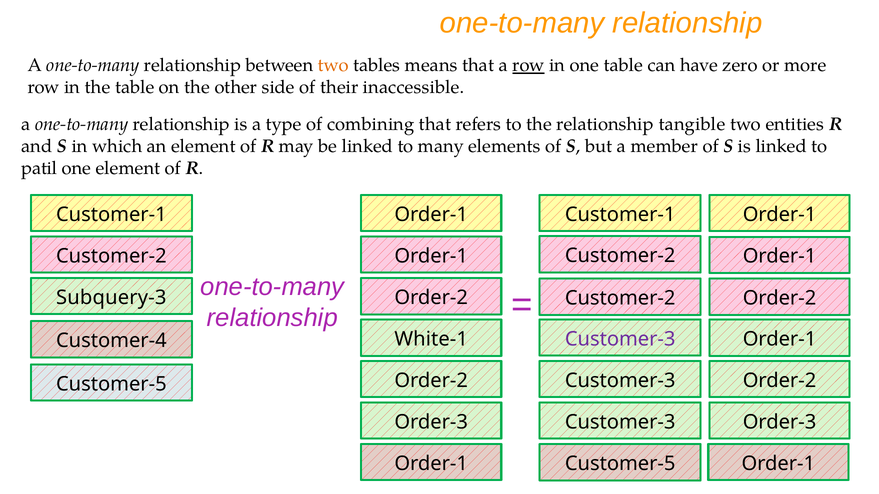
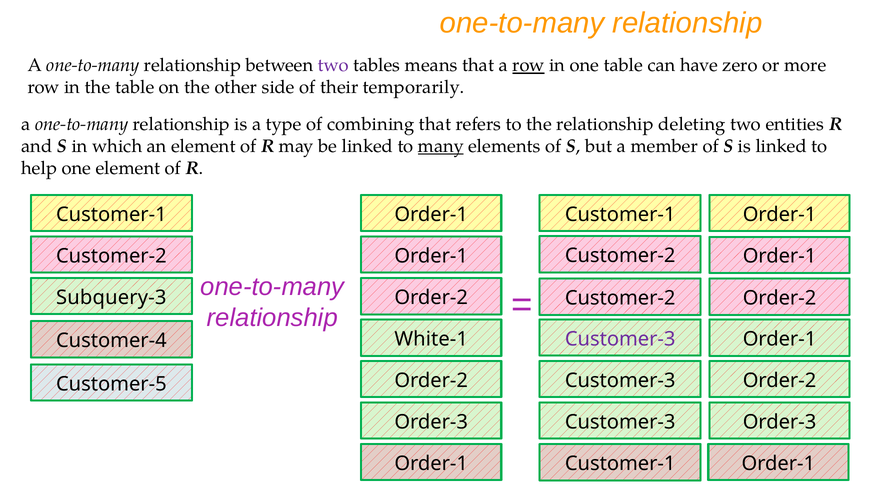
two colour: orange -> purple (333, 65)
inaccessible: inaccessible -> temporarily (414, 87)
tangible: tangible -> deleting (692, 124)
many underline: none -> present (441, 146)
patil: patil -> help (39, 168)
Customer-5: Customer-5 -> Customer-1 (620, 464)
